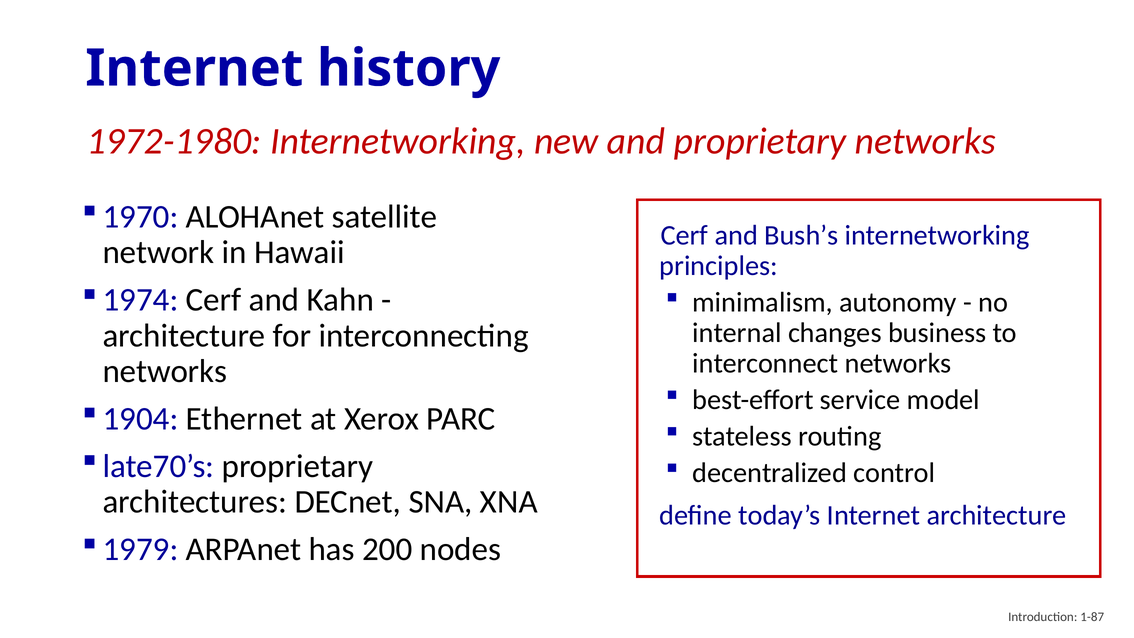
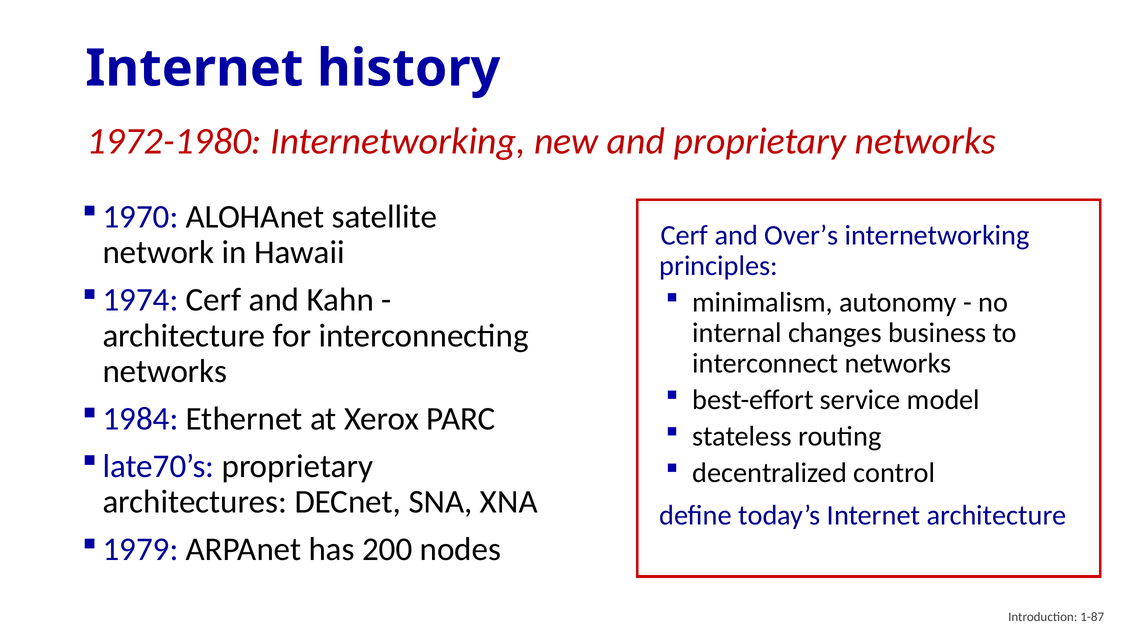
Bush’s: Bush’s -> Over’s (801, 235)
1904: 1904 -> 1984 (141, 419)
